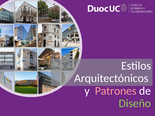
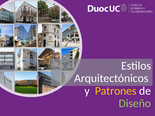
Patrones colour: pink -> yellow (116, 91)
